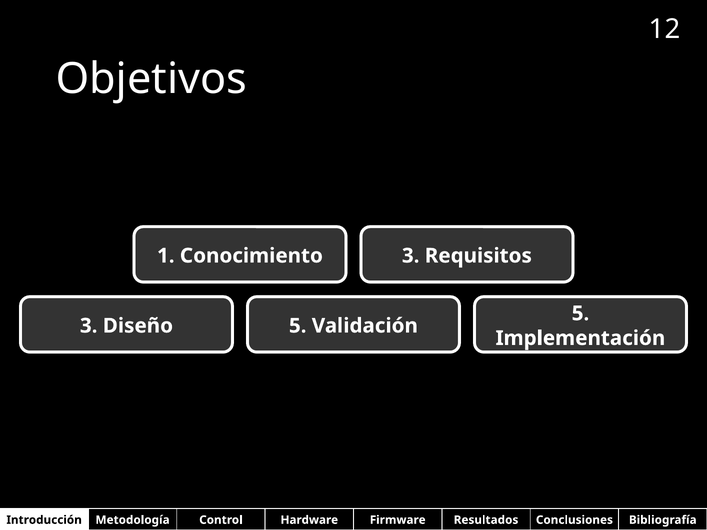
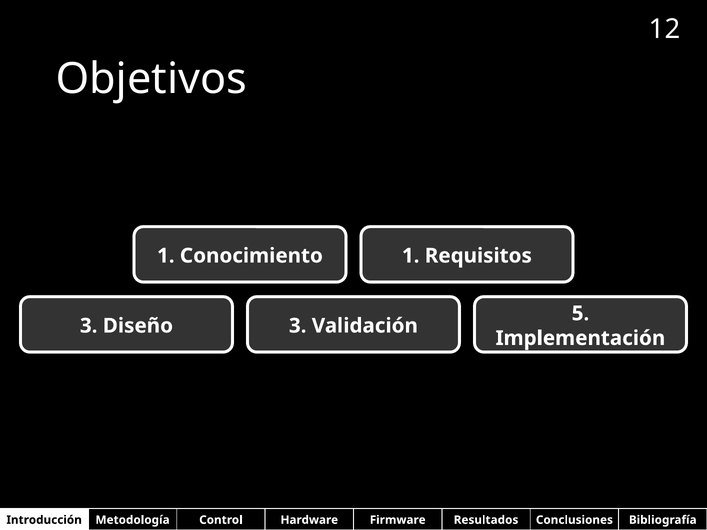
Conocimiento 3: 3 -> 1 (411, 256)
Diseño 5: 5 -> 3 (298, 326)
